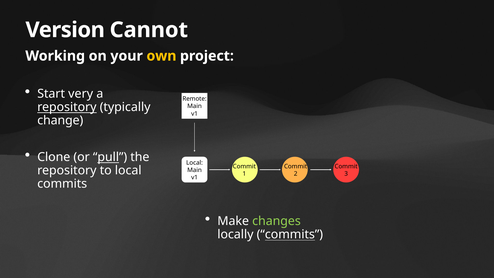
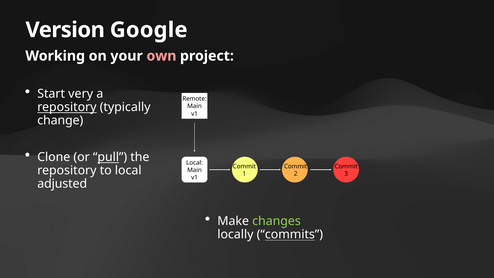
Cannot: Cannot -> Google (149, 30)
own colour: yellow -> pink (161, 56)
commits: commits -> adjusted (62, 184)
